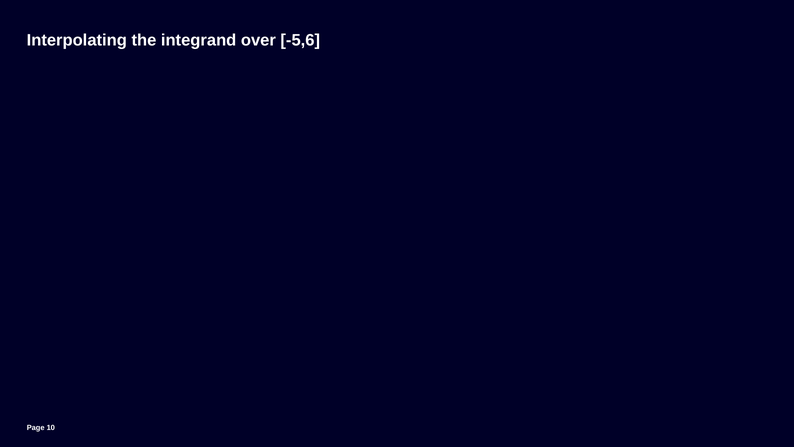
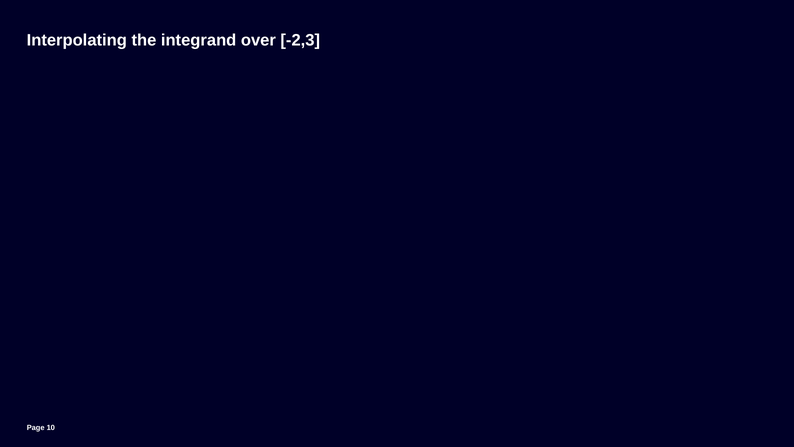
-5,6: -5,6 -> -2,3 (300, 40)
